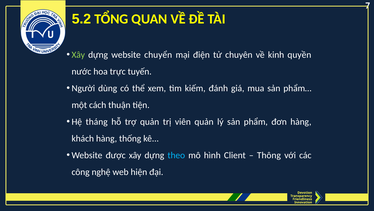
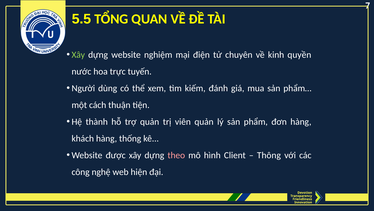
5.2: 5.2 -> 5.5 (81, 19)
chuyển: chuyển -> nghiệm (158, 55)
tháng: tháng -> thành (97, 122)
theo colour: light blue -> pink (176, 155)
